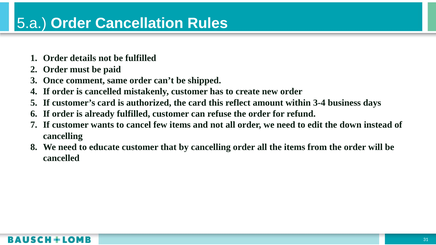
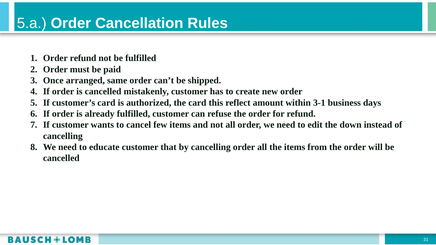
Order details: details -> refund (83, 58)
comment: comment -> arranged (85, 80)
3-4: 3-4 -> 3-1 (319, 103)
